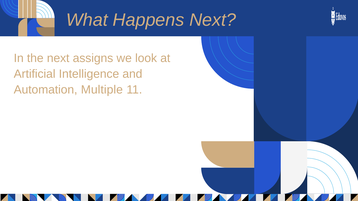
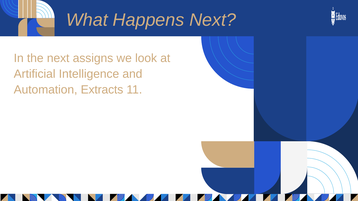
Multiple: Multiple -> Extracts (102, 90)
